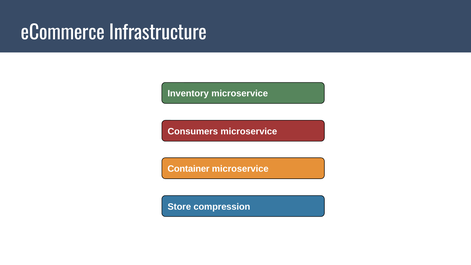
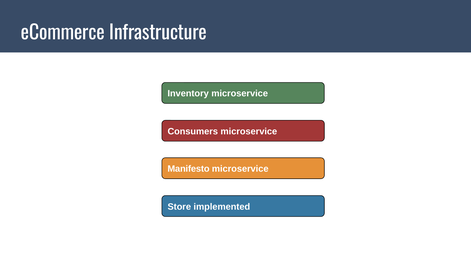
Container: Container -> Manifesto (189, 169)
compression: compression -> implemented (222, 207)
